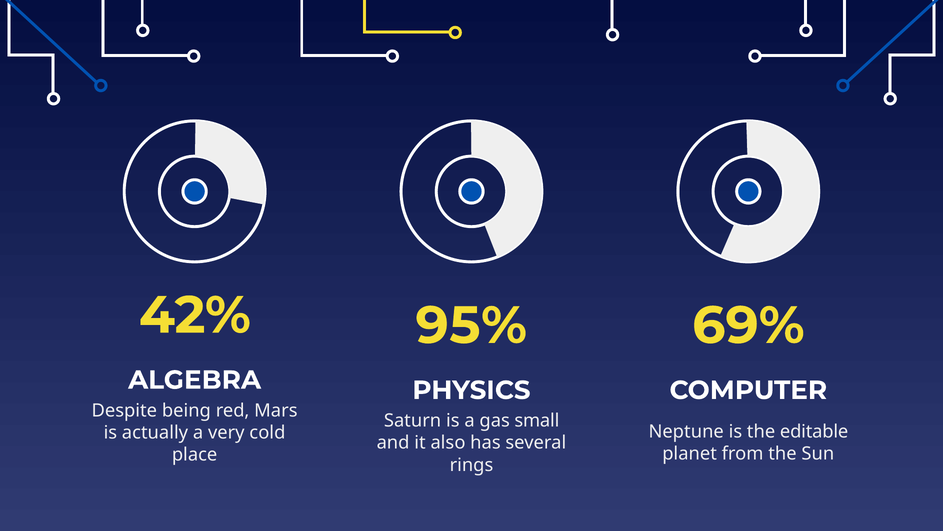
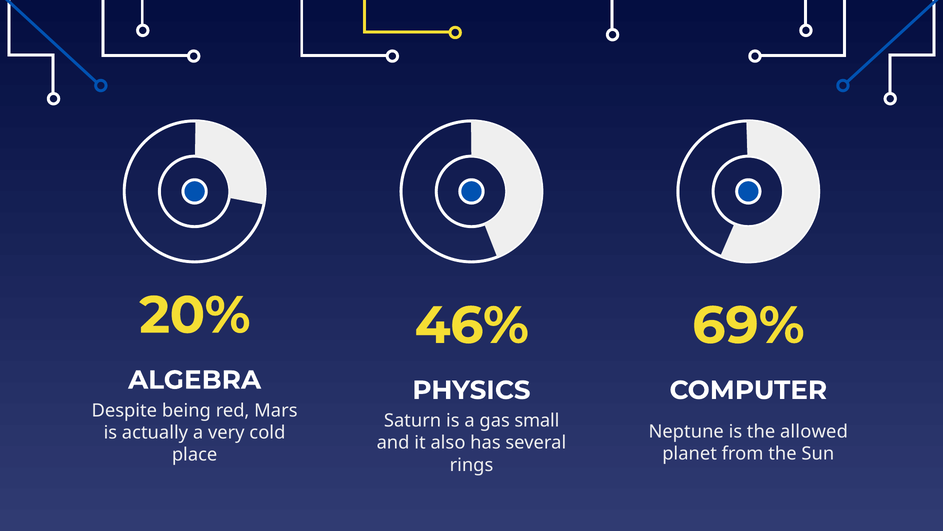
42%: 42% -> 20% (195, 315)
95%: 95% -> 46% (472, 325)
editable: editable -> allowed (814, 431)
